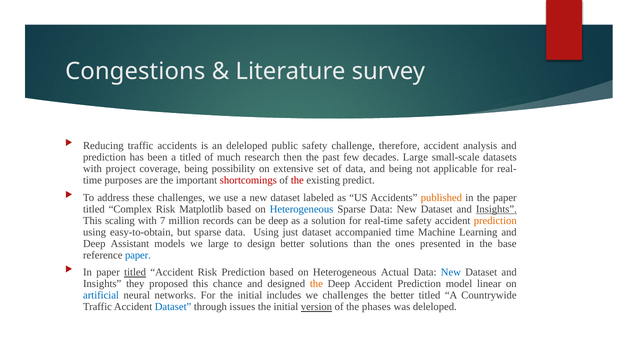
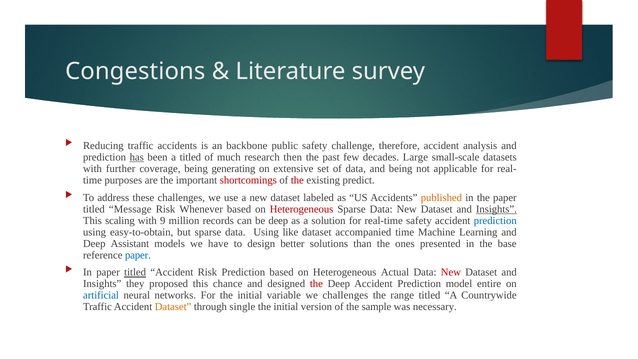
an deleloped: deleloped -> backbone (247, 146)
has underline: none -> present (137, 157)
project: project -> further (121, 169)
possibility: possibility -> generating (233, 169)
Complex: Complex -> Message (130, 209)
Matplotlib: Matplotlib -> Whenever (201, 209)
Heterogeneous colour: blue -> red (302, 209)
7: 7 -> 9 (163, 221)
prediction colour: orange -> blue (495, 221)
just: just -> like (290, 232)
we large: large -> have (218, 243)
New colour: blue -> red (451, 272)
the colour: orange -> red (316, 284)
linear: linear -> entire (489, 284)
includes: includes -> variable (284, 295)
the better: better -> range (402, 295)
Dataset colour: blue -> orange (173, 307)
issues: issues -> single (242, 307)
version underline: present -> none (316, 307)
phases: phases -> sample (376, 307)
was deleloped: deleloped -> necessary (435, 307)
